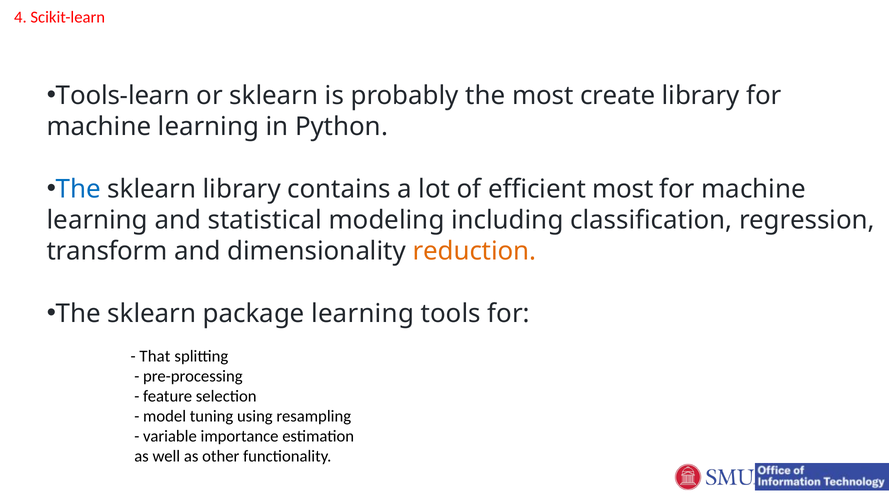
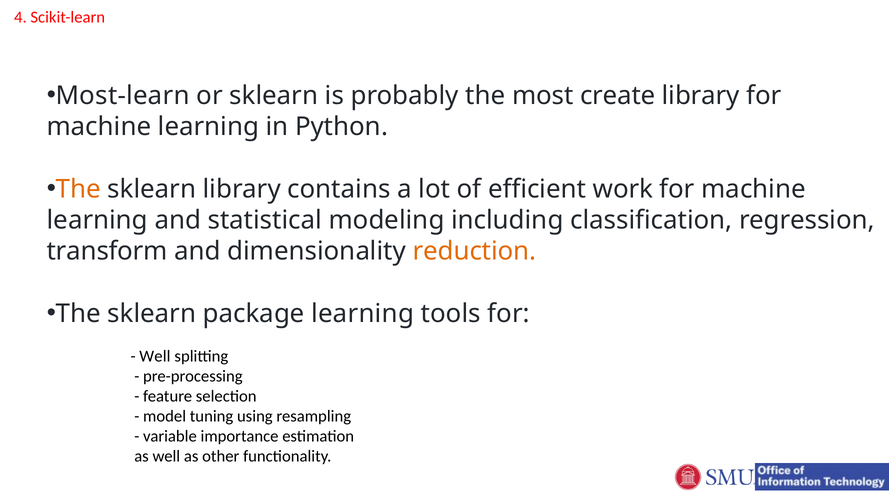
Tools-learn: Tools-learn -> Most-learn (123, 96)
The colour: blue -> orange (78, 189)
efficient most: most -> work (623, 189)
That: That -> Well (155, 356)
